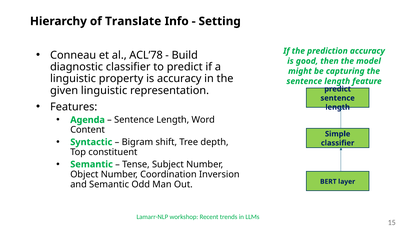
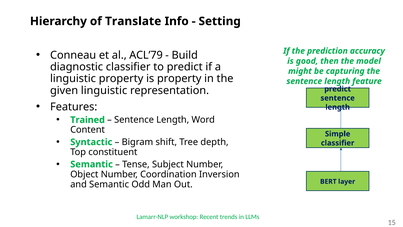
ACL’78: ACL’78 -> ACL’79 (146, 55)
is accuracy: accuracy -> property (179, 79)
Agenda: Agenda -> Trained (88, 120)
